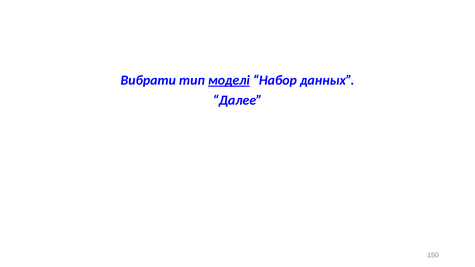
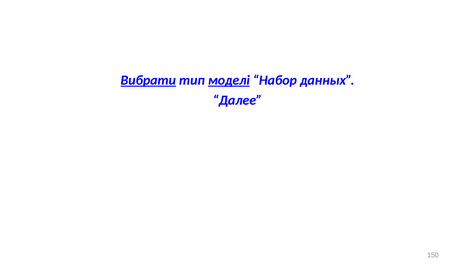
Вибрати underline: none -> present (148, 80)
